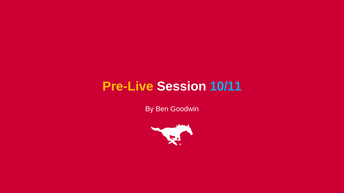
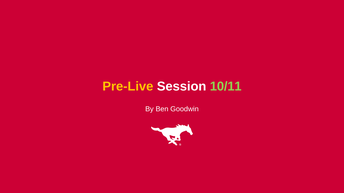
10/11 colour: light blue -> light green (226, 87)
